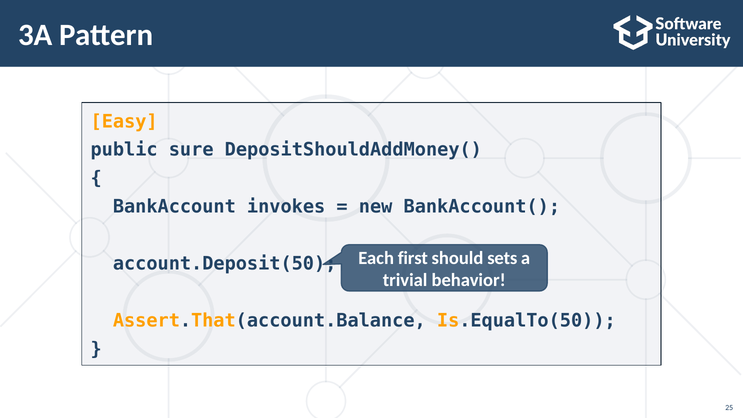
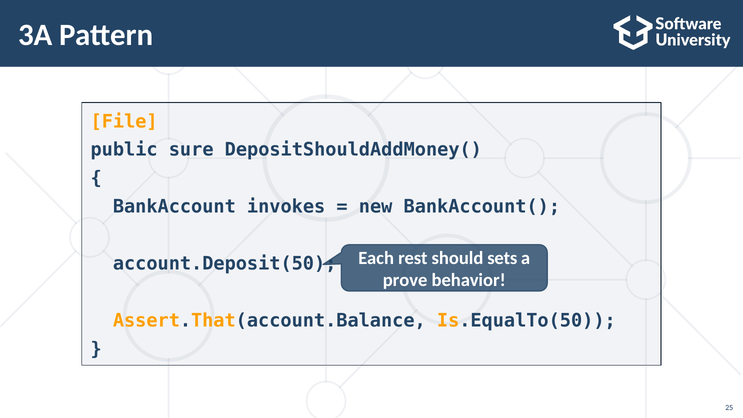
Easy: Easy -> File (124, 121)
first: first -> rest (413, 258)
trivial: trivial -> prove (405, 280)
